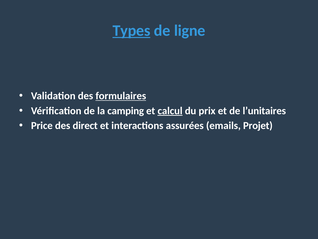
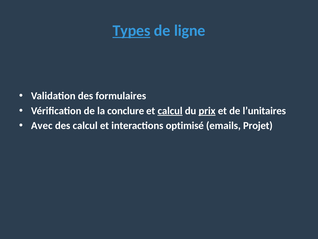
formulaires underline: present -> none (121, 96)
camping: camping -> conclure (126, 111)
prix underline: none -> present (207, 111)
Price: Price -> Avec (42, 125)
des direct: direct -> calcul (85, 125)
assurées: assurées -> optimisé (185, 125)
